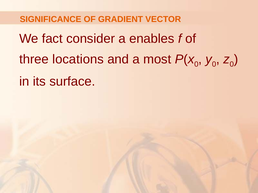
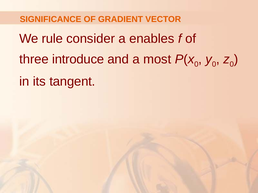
fact: fact -> rule (52, 39)
locations: locations -> introduce (78, 59)
surface: surface -> tangent (72, 82)
